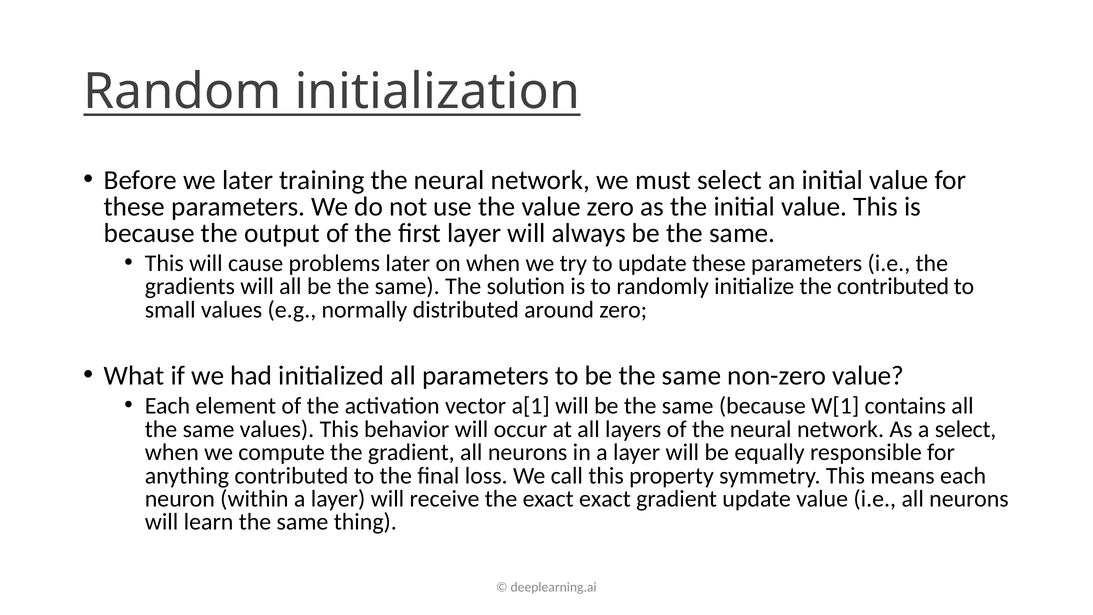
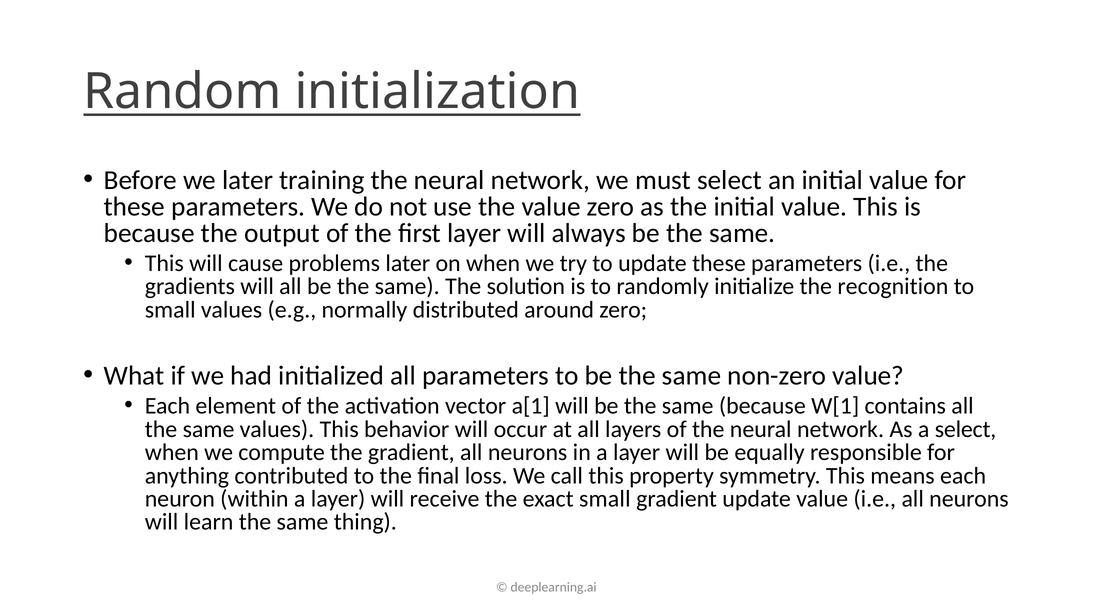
the contributed: contributed -> recognition (893, 286)
exact exact: exact -> small (605, 499)
